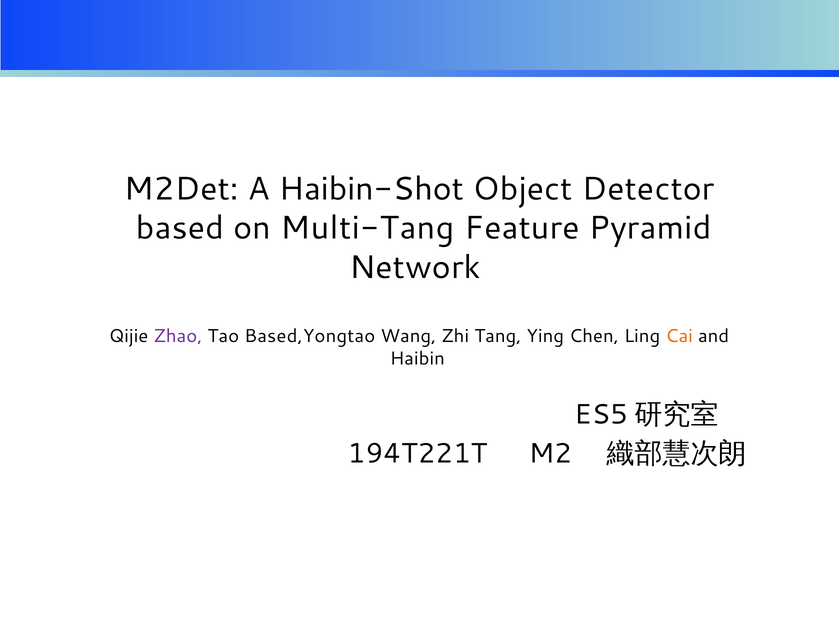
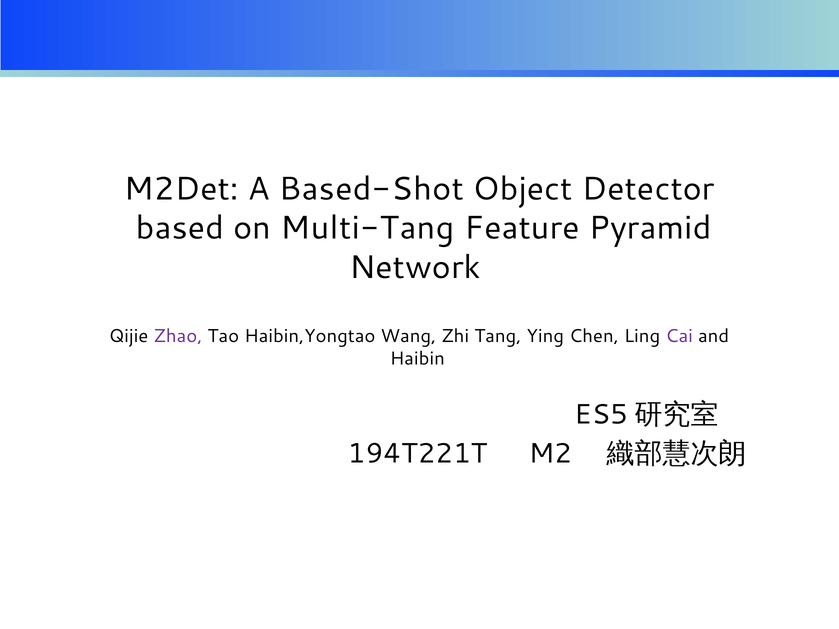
Haibin-Shot: Haibin-Shot -> Based-Shot (371, 189)
Based,Yongtao: Based,Yongtao -> Haibin,Yongtao (310, 336)
Cai colour: orange -> purple (679, 336)
